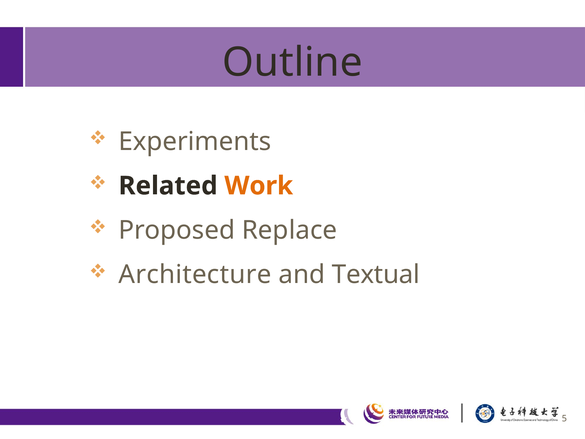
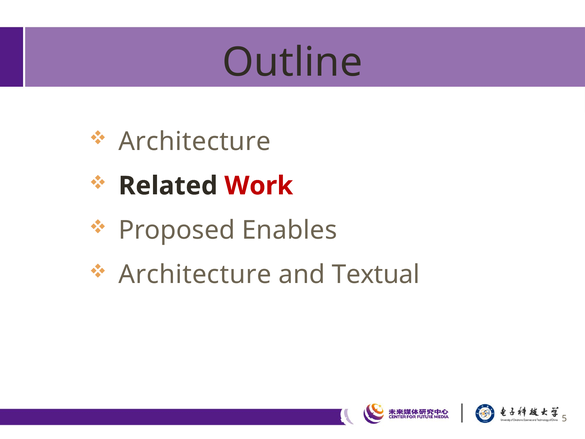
Experiments: Experiments -> Architecture (195, 141)
Work colour: orange -> red (259, 186)
Replace: Replace -> Enables (289, 230)
